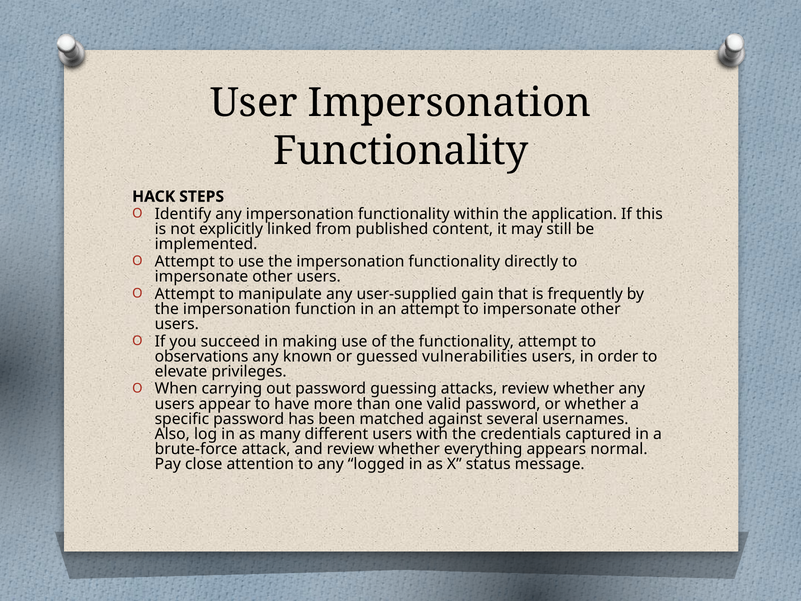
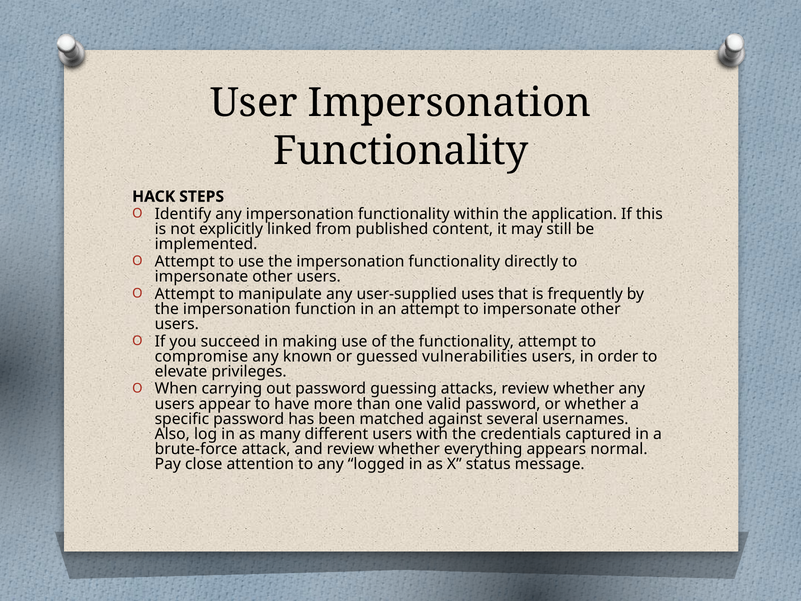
gain: gain -> uses (478, 294)
observations: observations -> compromise (201, 356)
